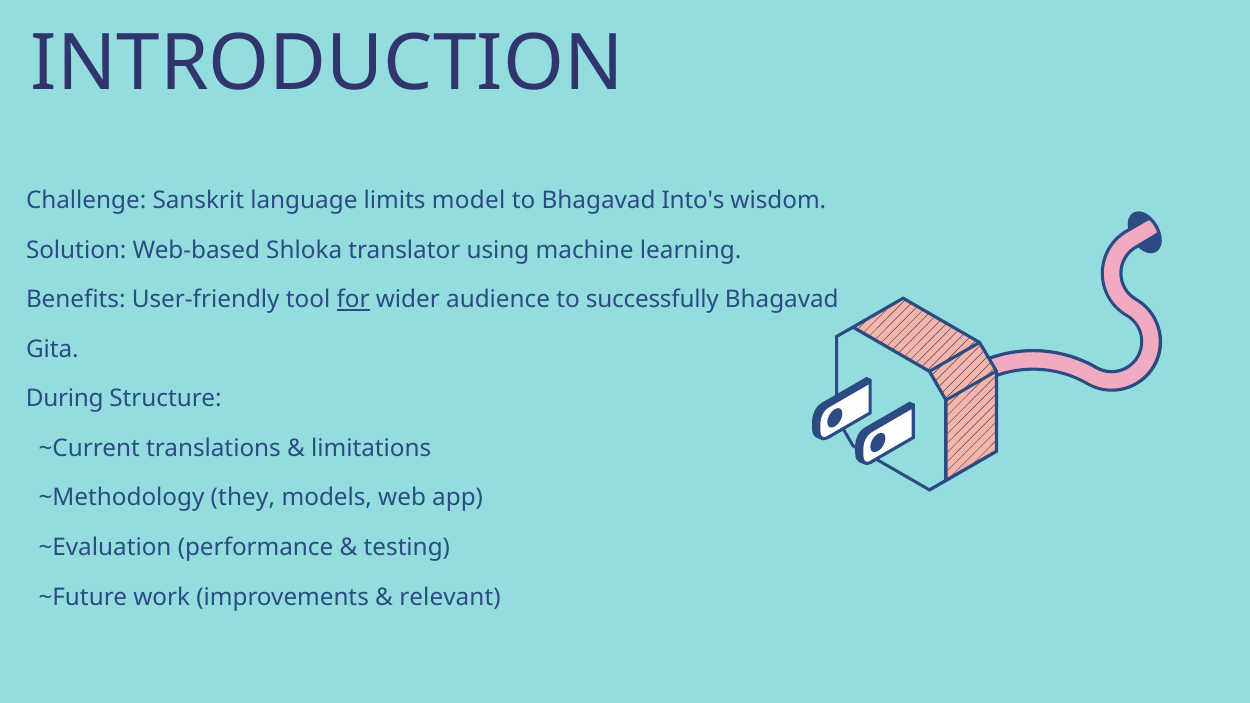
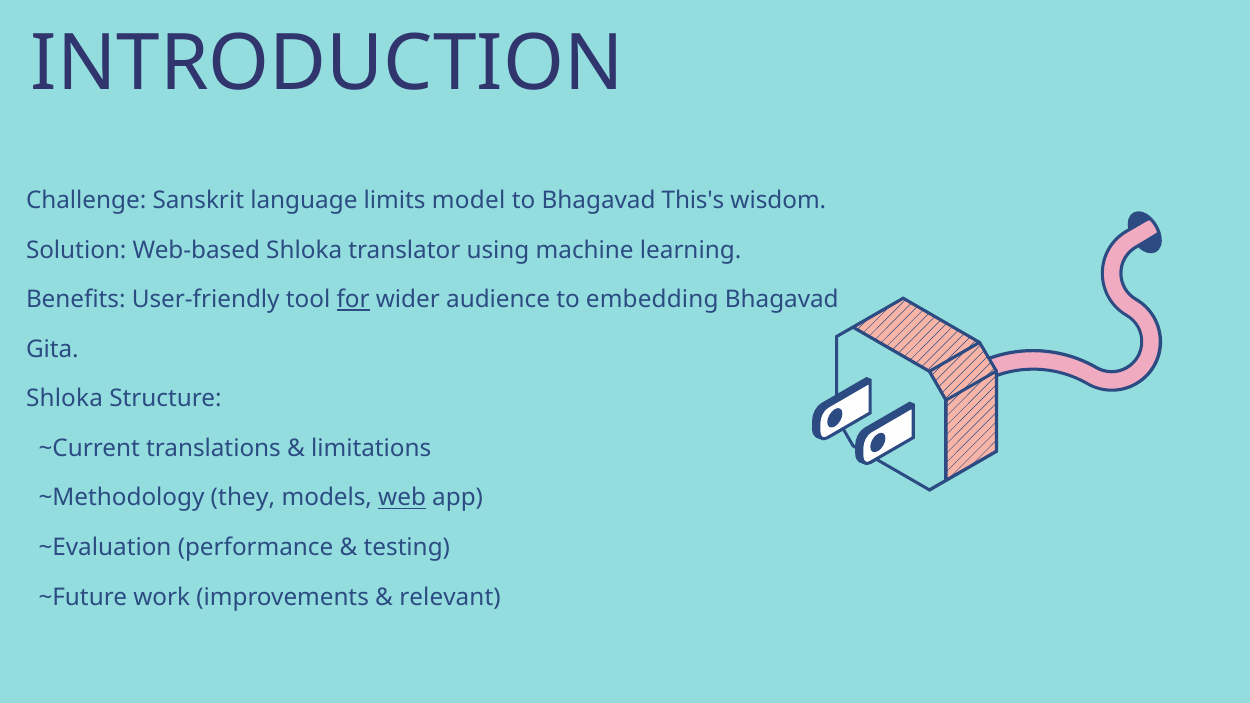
Into's: Into's -> This's (693, 201)
successfully: successfully -> embedding (652, 300)
During: During -> Shloka (64, 399)
web underline: none -> present (402, 498)
